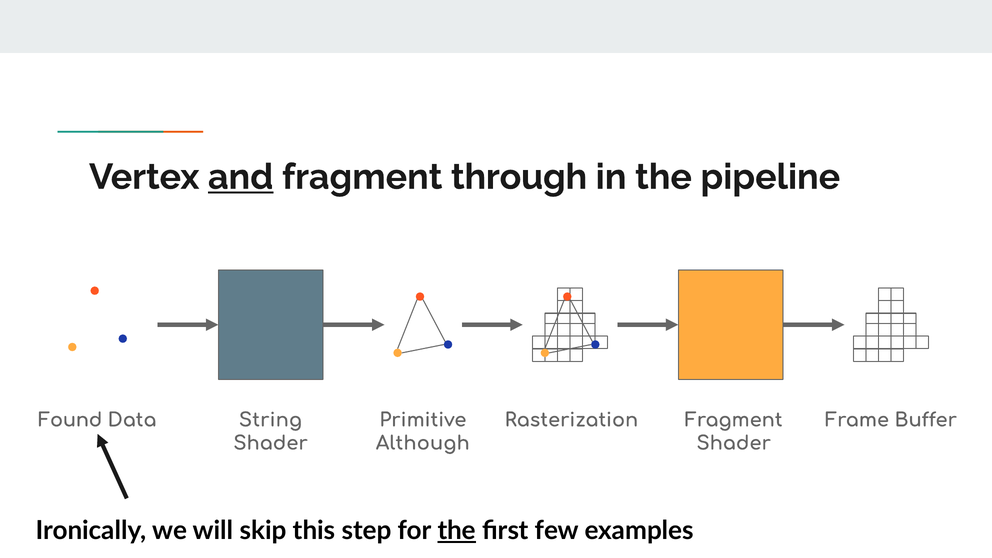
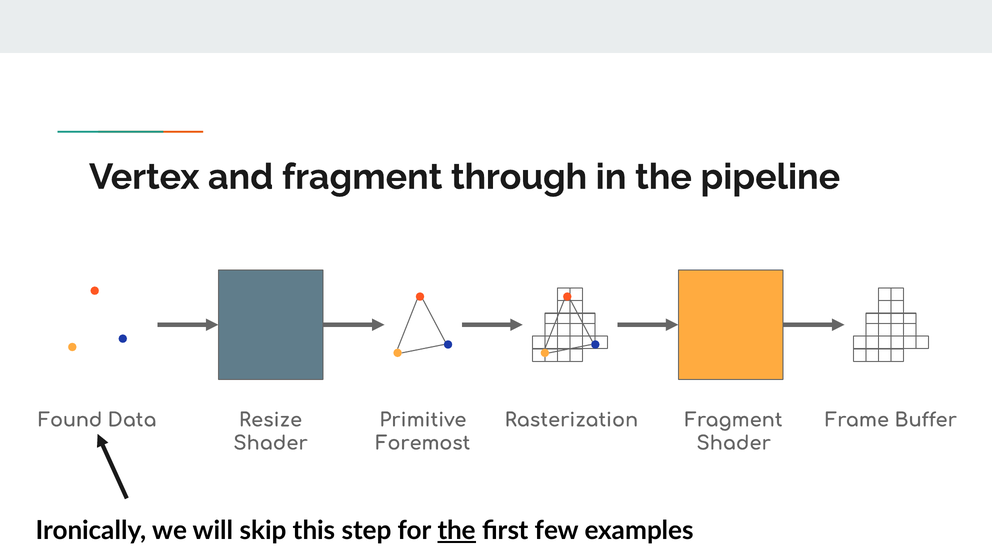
and underline: present -> none (241, 177)
String: String -> Resize (270, 420)
Although: Although -> Foremost (423, 443)
